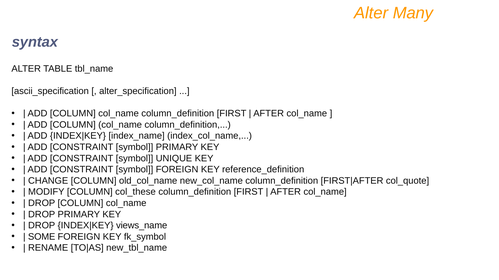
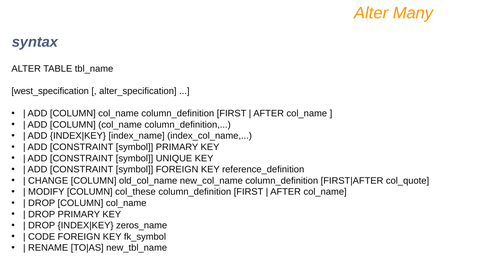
ascii_specification: ascii_specification -> west_specification (50, 91)
views_name: views_name -> zeros_name (142, 226)
SOME: SOME -> CODE (42, 237)
